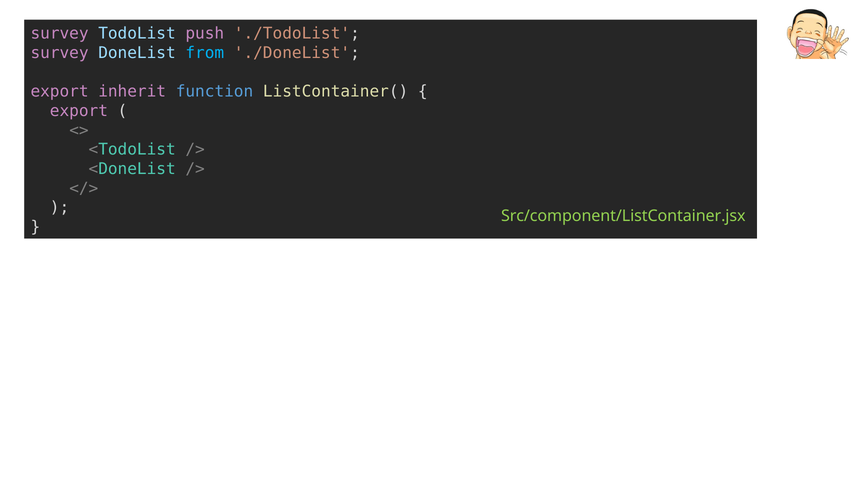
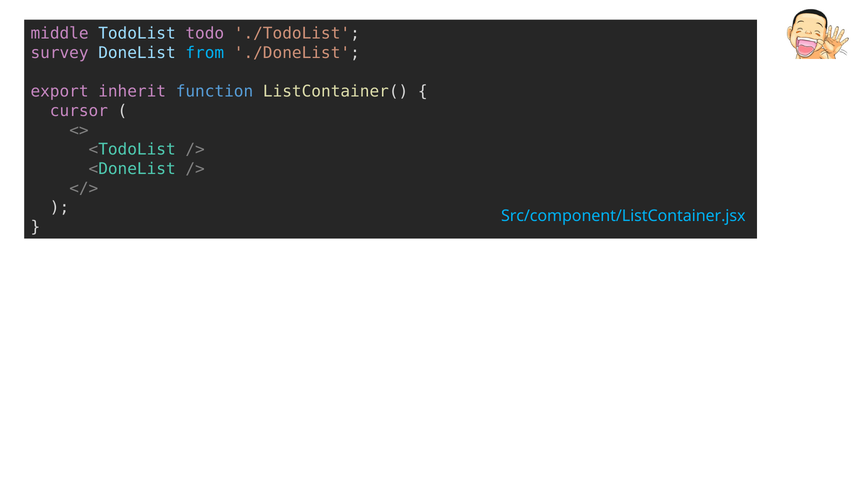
survey: survey -> middle (60, 34)
push: push -> todo (205, 34)
export: export -> cursor (79, 111)
Src/component/ListContainer.jsx colour: light green -> light blue (623, 216)
